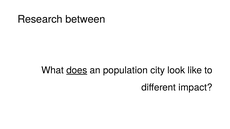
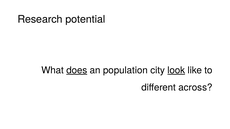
between: between -> potential (85, 19)
look underline: none -> present (176, 70)
impact: impact -> across (195, 88)
